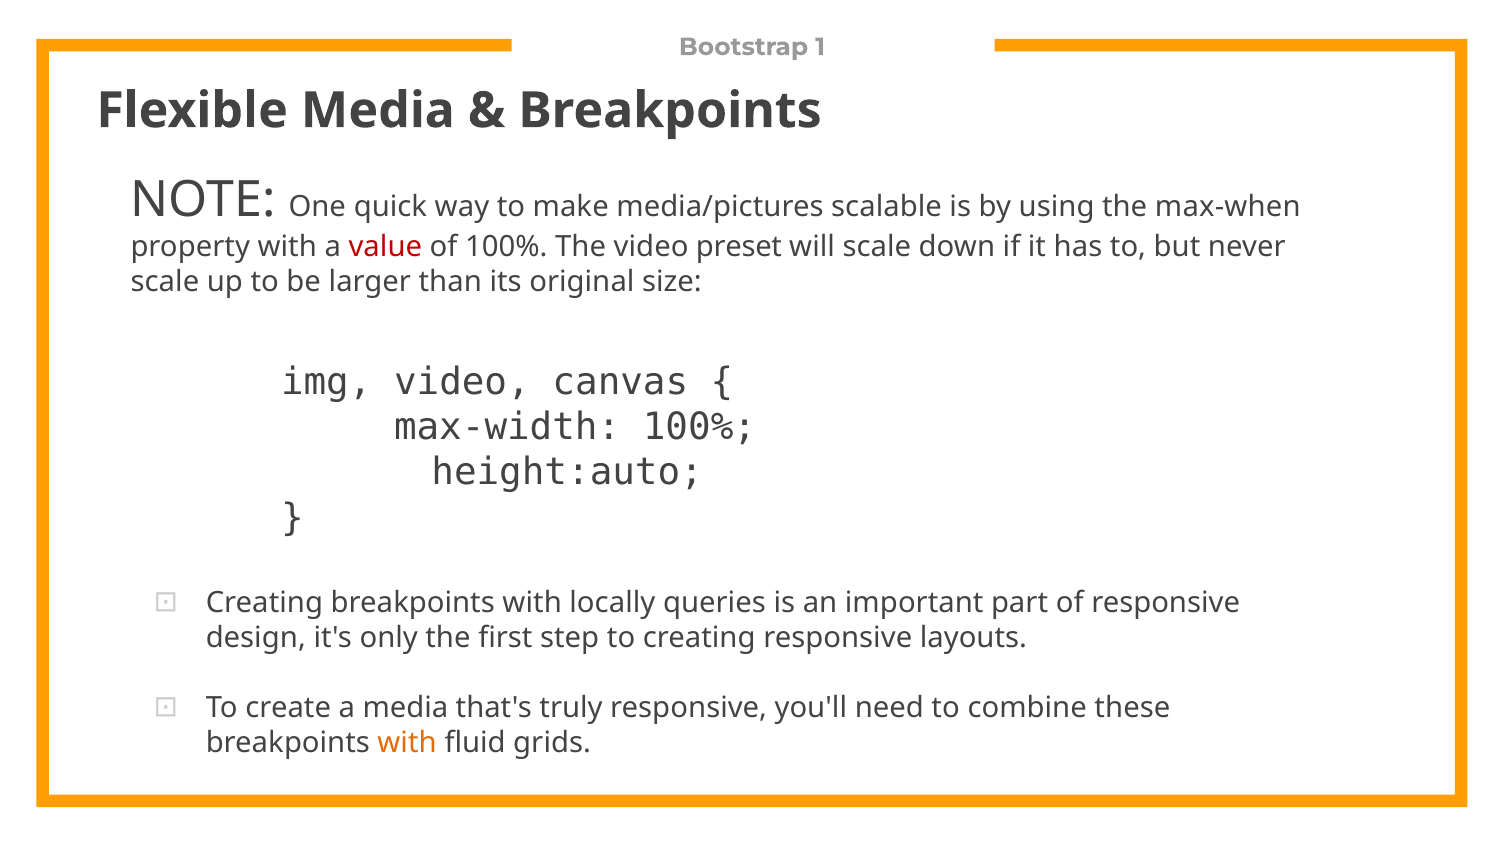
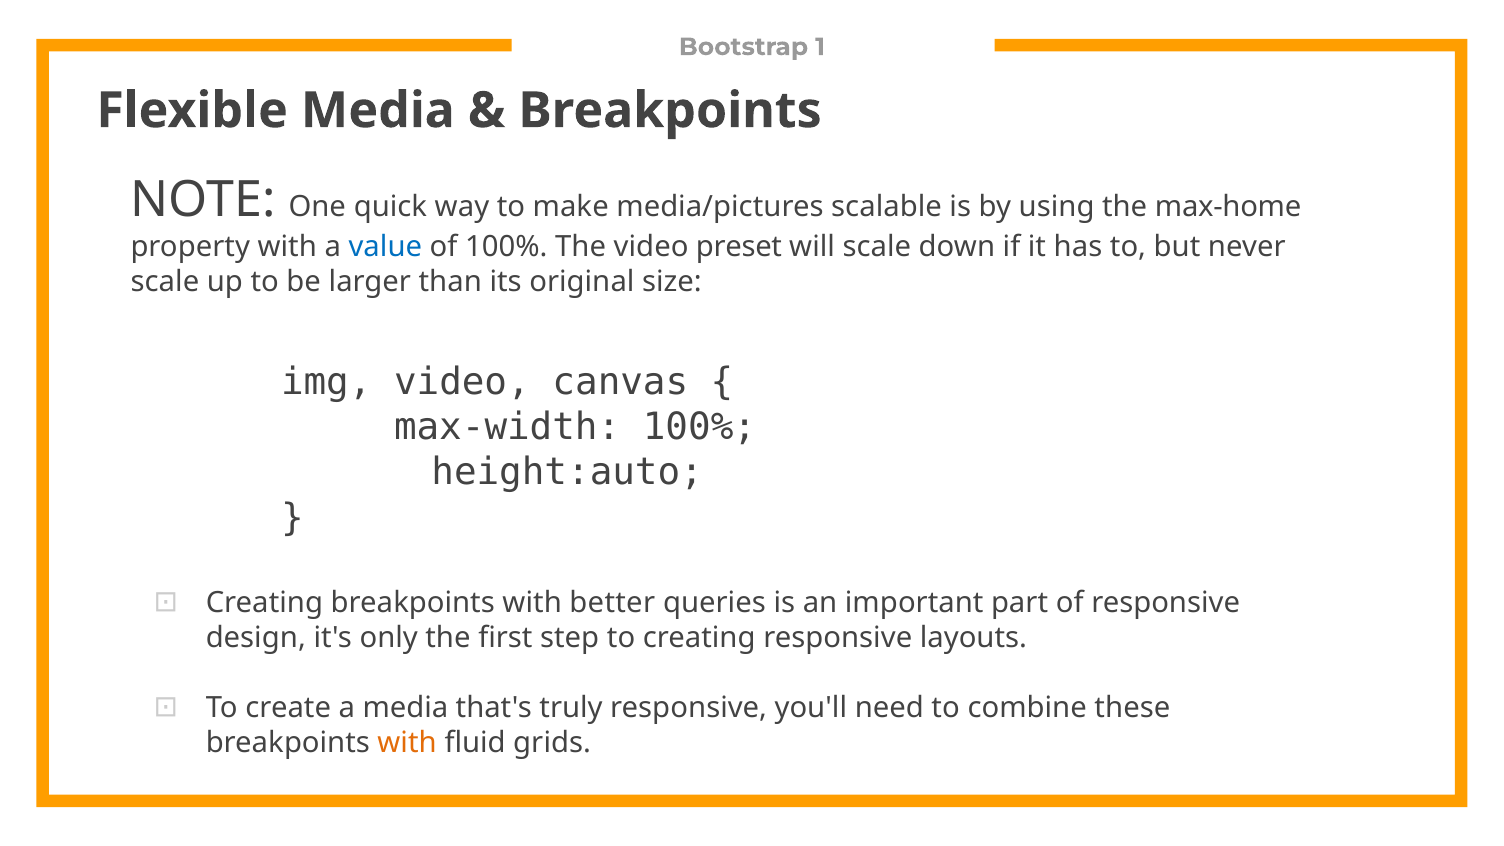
max-when: max-when -> max-home (1228, 207)
value colour: red -> blue (385, 246)
locally: locally -> better (612, 602)
